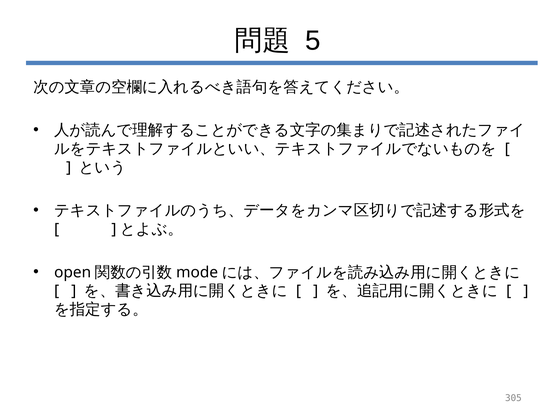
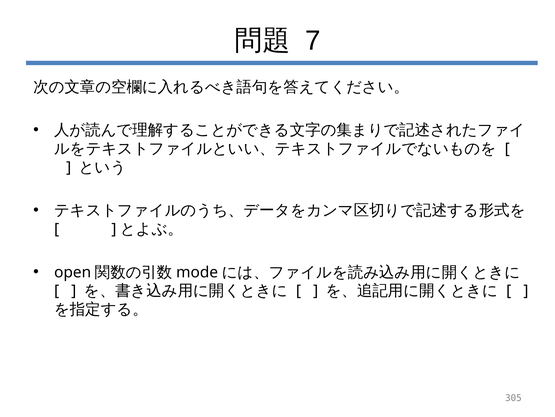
5: 5 -> 7 (313, 41)
